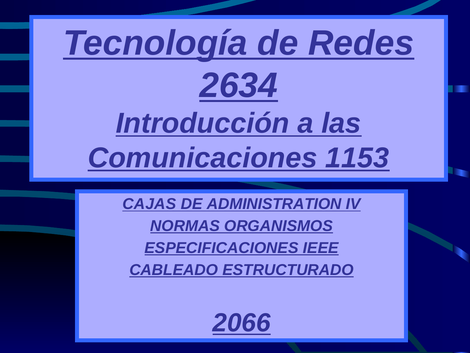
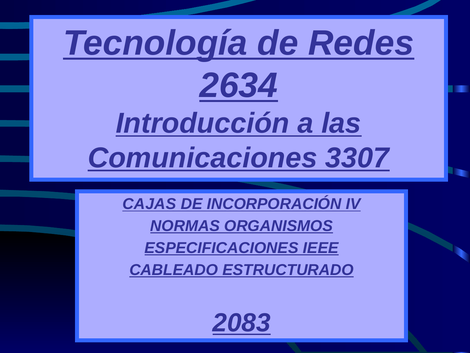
1153: 1153 -> 3307 (357, 158)
ADMINISTRATION: ADMINISTRATION -> INCORPORACIÓN (274, 204)
2066: 2066 -> 2083 (242, 323)
